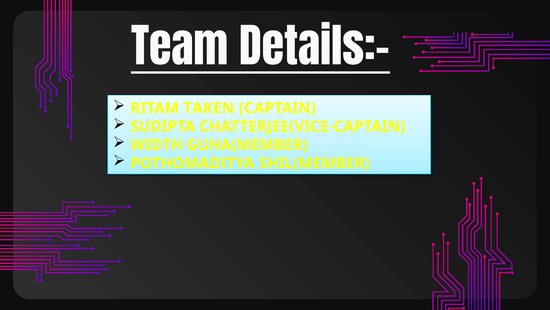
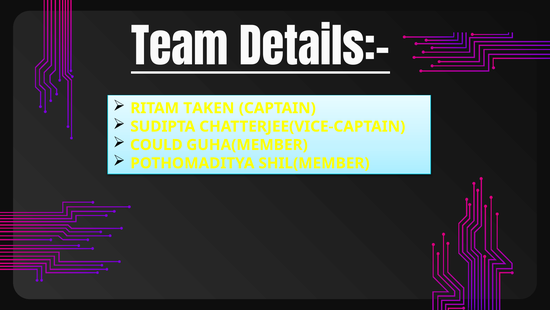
WIDTH: WIDTH -> COULD (156, 145)
